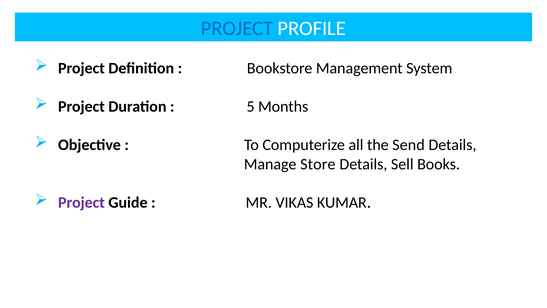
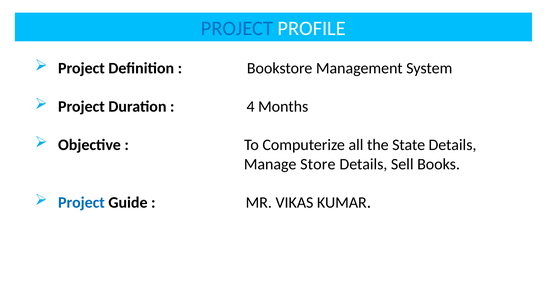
5: 5 -> 4 (251, 107)
Send: Send -> State (409, 145)
Project colour: purple -> blue (81, 202)
